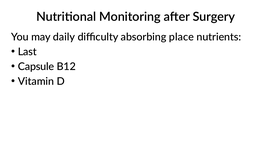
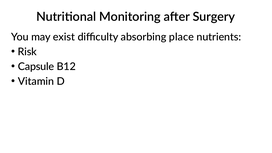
daily: daily -> exist (64, 37)
Last: Last -> Risk (27, 52)
